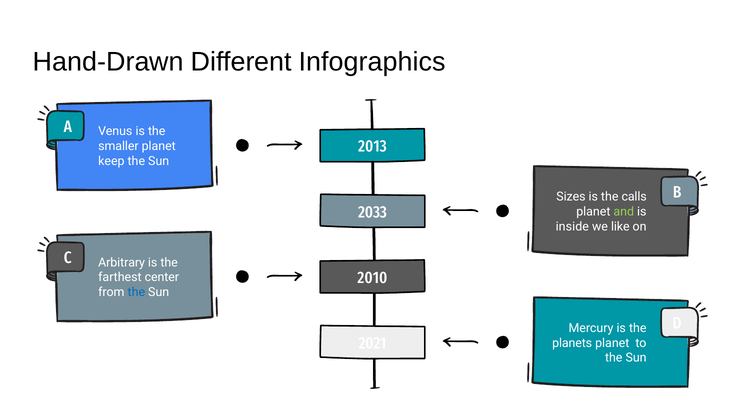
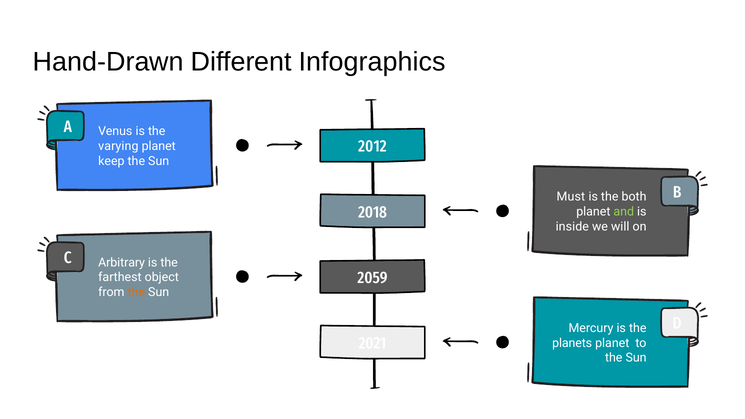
2013: 2013 -> 2012 (372, 146)
smaller: smaller -> varying (118, 146)
Sizes: Sizes -> Must (571, 197)
calls: calls -> both (634, 197)
2033: 2033 -> 2018 (373, 212)
like: like -> will (620, 227)
2010: 2010 -> 2059 (372, 278)
center: center -> object (162, 277)
the colour: blue -> orange (136, 292)
